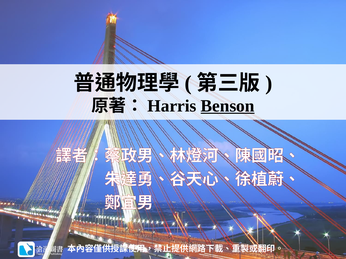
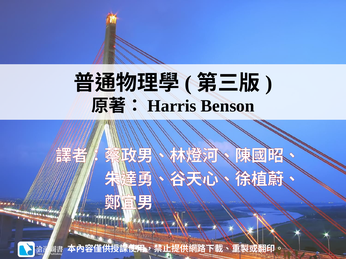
Benson underline: present -> none (228, 106)
